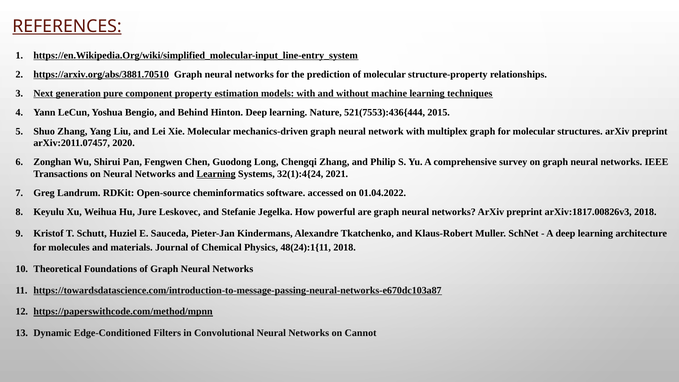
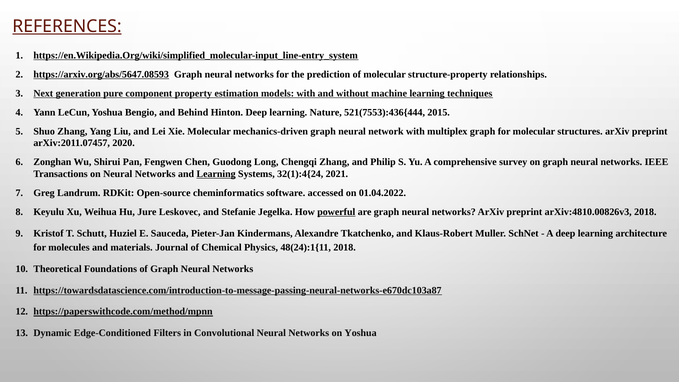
https://arxiv.org/abs/3881.70510: https://arxiv.org/abs/3881.70510 -> https://arxiv.org/abs/5647.08593 (101, 74)
powerful underline: none -> present (336, 212)
arXiv:1817.00826v3: arXiv:1817.00826v3 -> arXiv:4810.00826v3 (588, 212)
on Cannot: Cannot -> Yoshua (361, 333)
